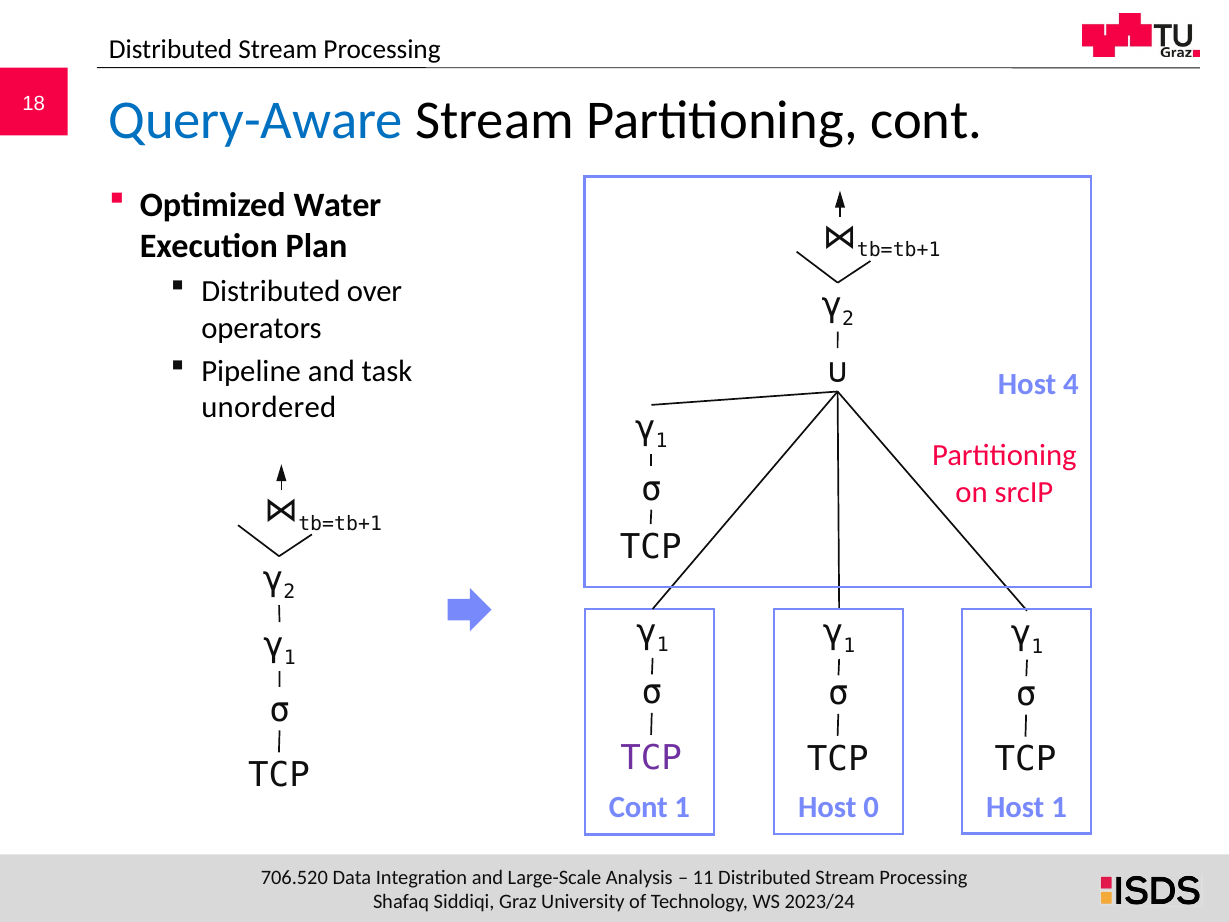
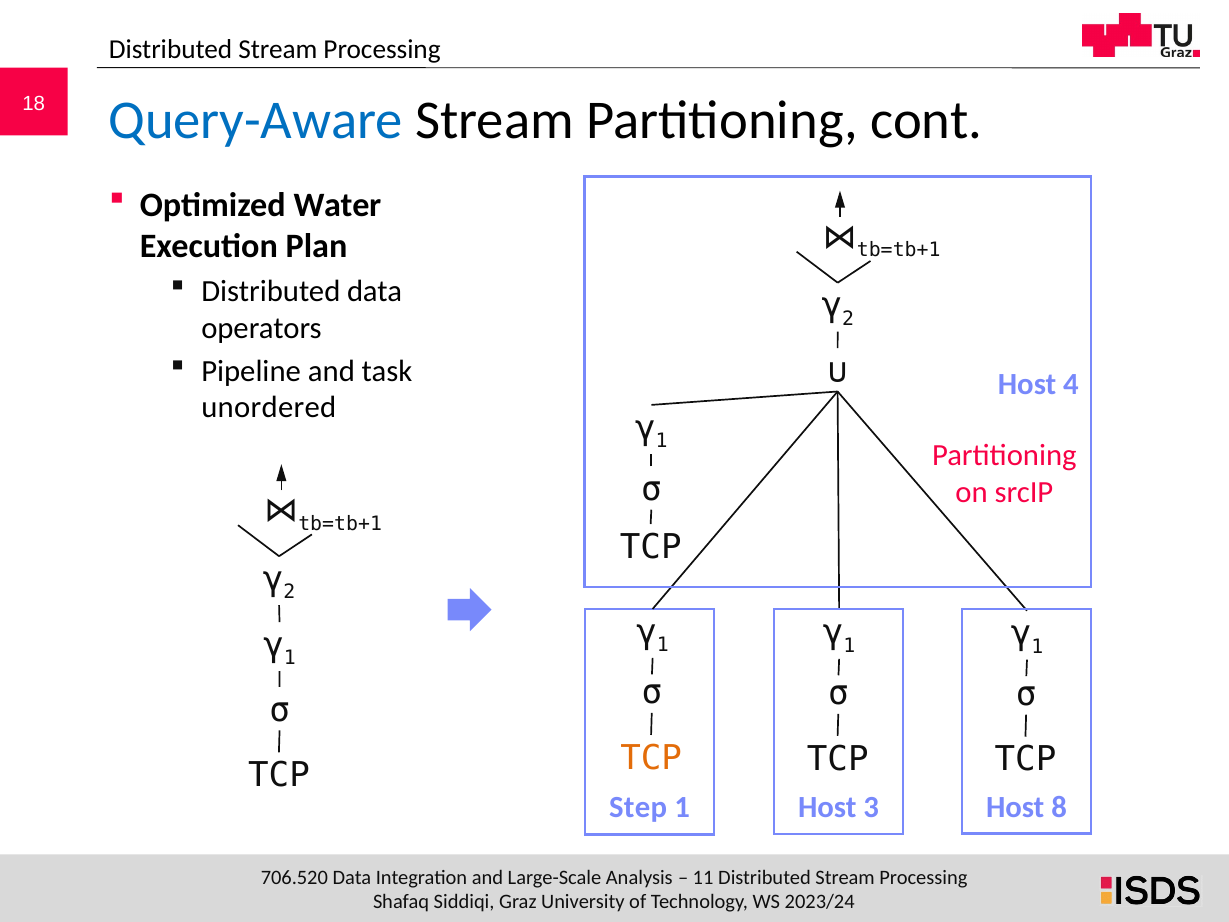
Distributed over: over -> data (375, 291)
TCP colour: purple -> orange (651, 758)
0: 0 -> 3 (871, 807)
Host 1: 1 -> 8 (1059, 807)
Cont: Cont -> Step (638, 808)
